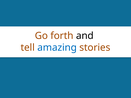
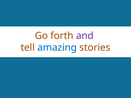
and colour: black -> purple (85, 36)
